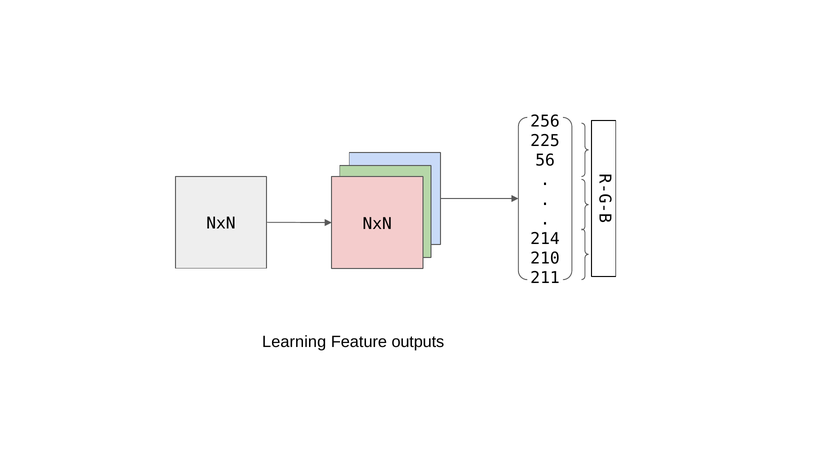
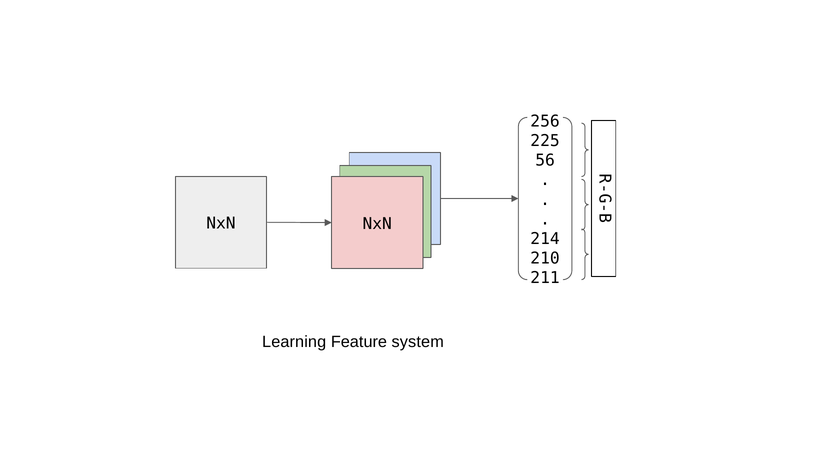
outputs: outputs -> system (418, 342)
